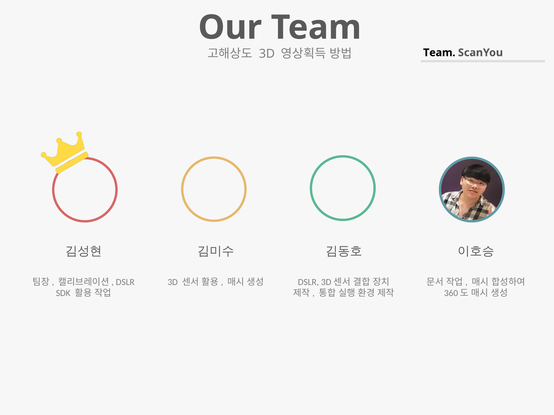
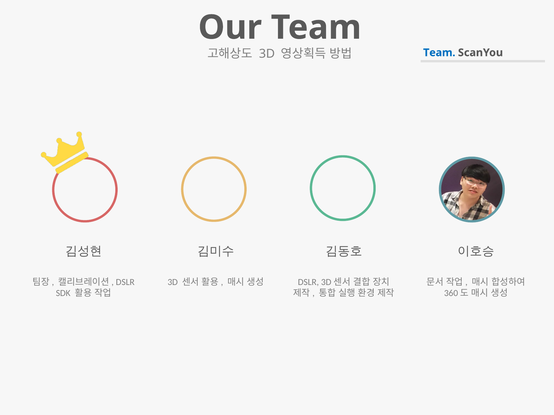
Team colour: black -> blue (439, 53)
